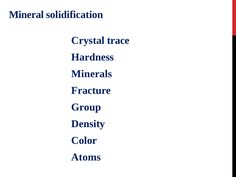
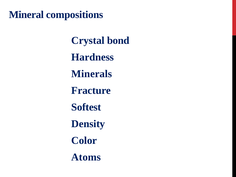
solidification: solidification -> compositions (75, 15)
trace: trace -> bond (118, 40)
Group: Group -> Softest (86, 107)
